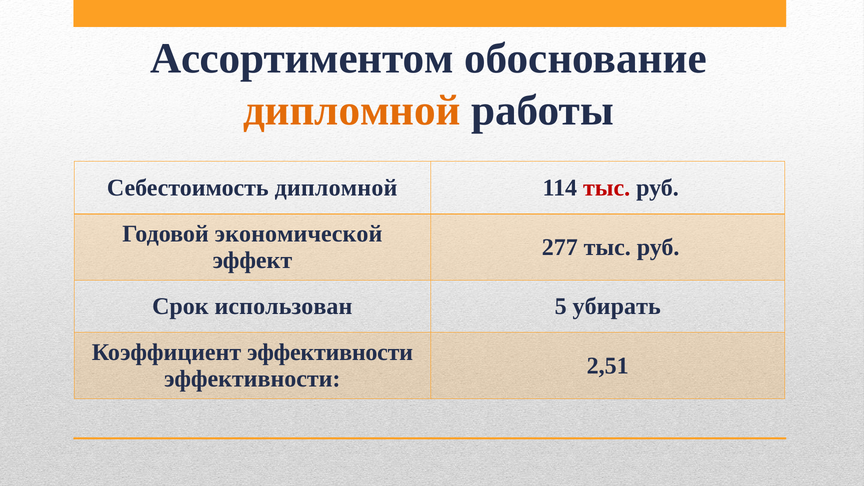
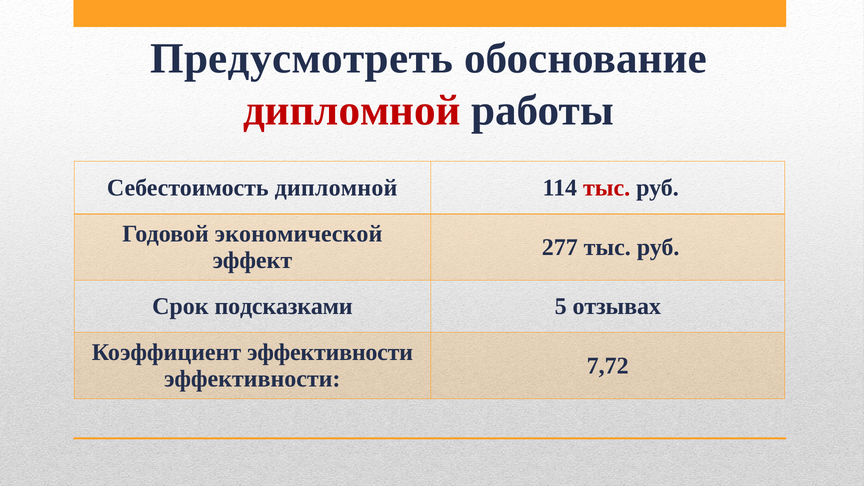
Ассортиментом: Ассортиментом -> Предусмотреть (302, 59)
дипломной colour: orange -> red (352, 110)
использован: использован -> подсказками (284, 306)
убирать: убирать -> отзывах (617, 306)
2,51: 2,51 -> 7,72 (608, 366)
